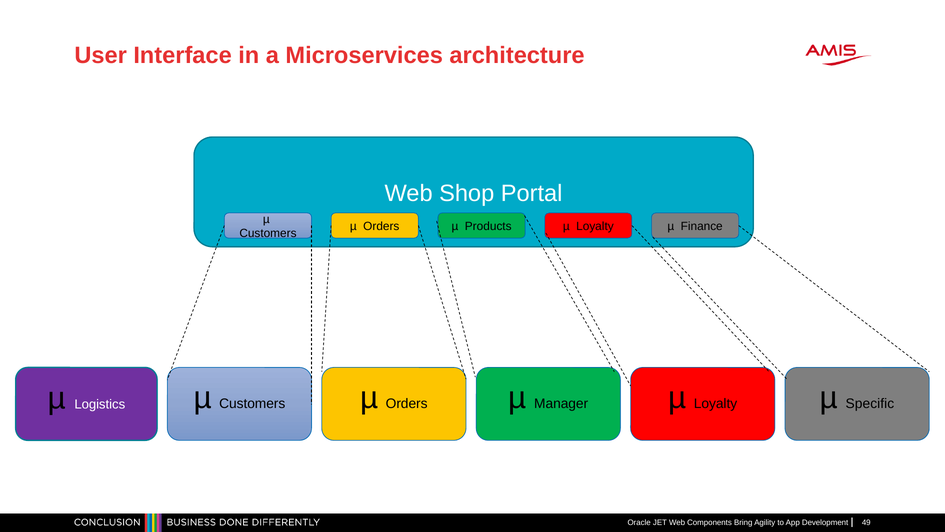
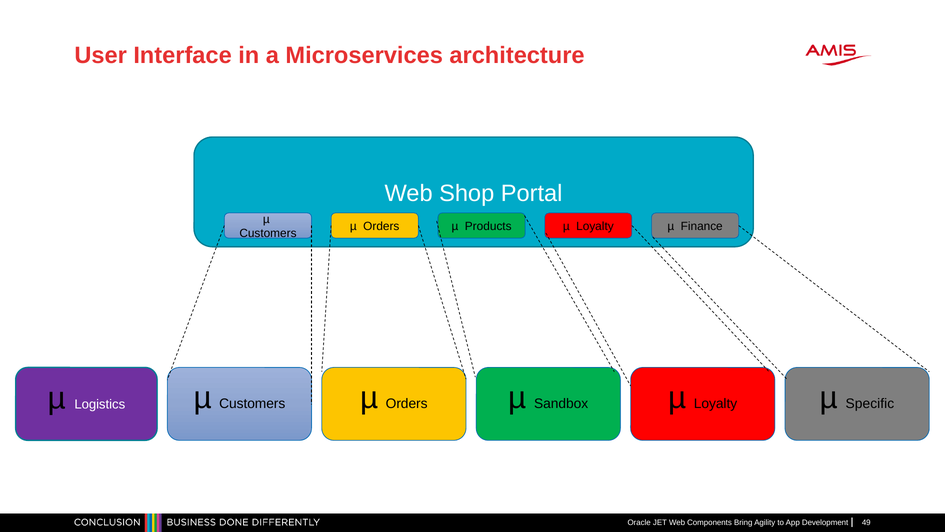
Manager: Manager -> Sandbox (561, 403)
